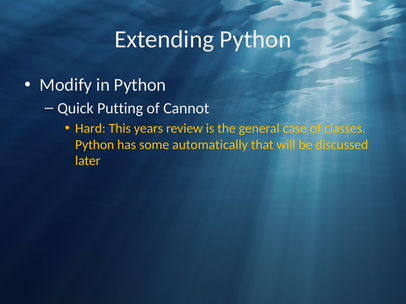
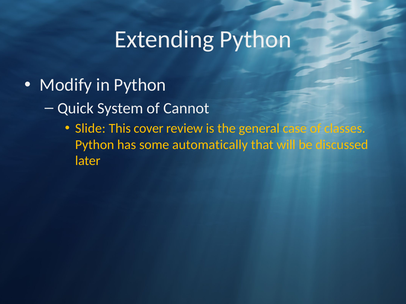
Putting: Putting -> System (120, 108)
Hard: Hard -> Slide (90, 129)
years: years -> cover (149, 129)
